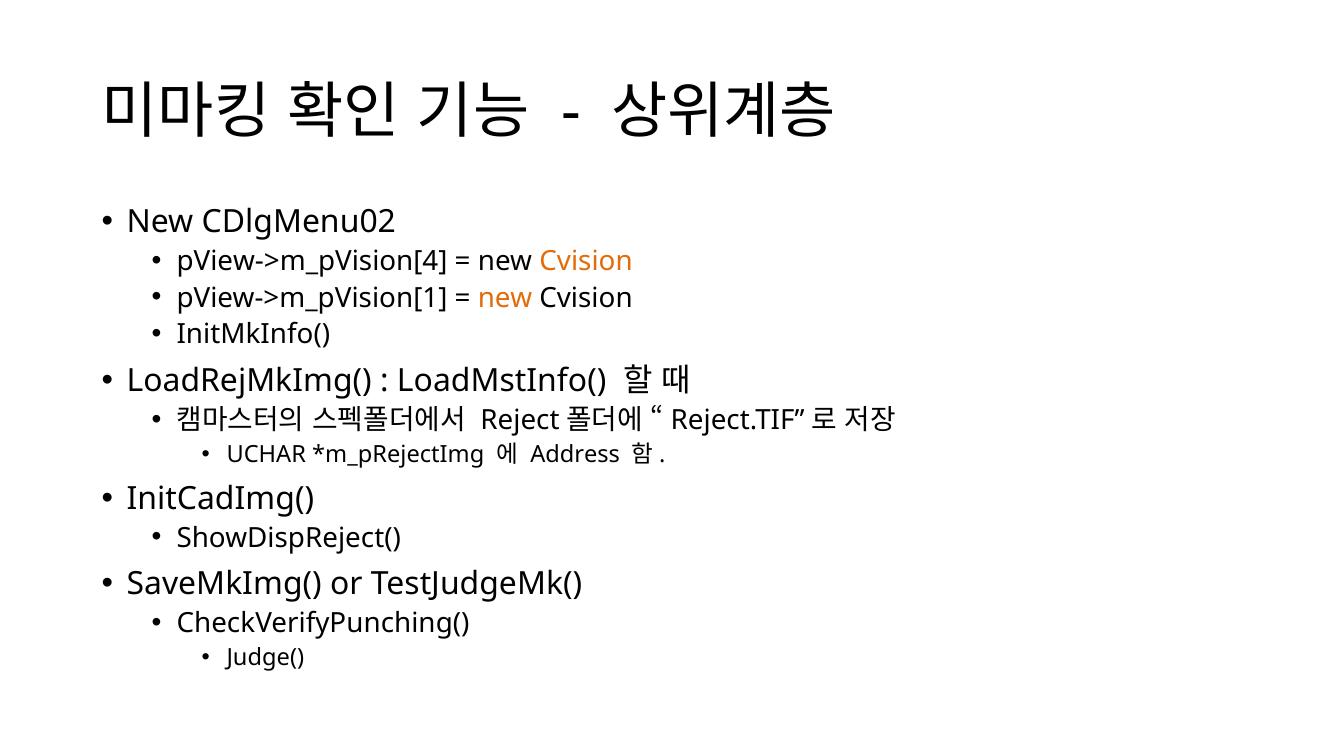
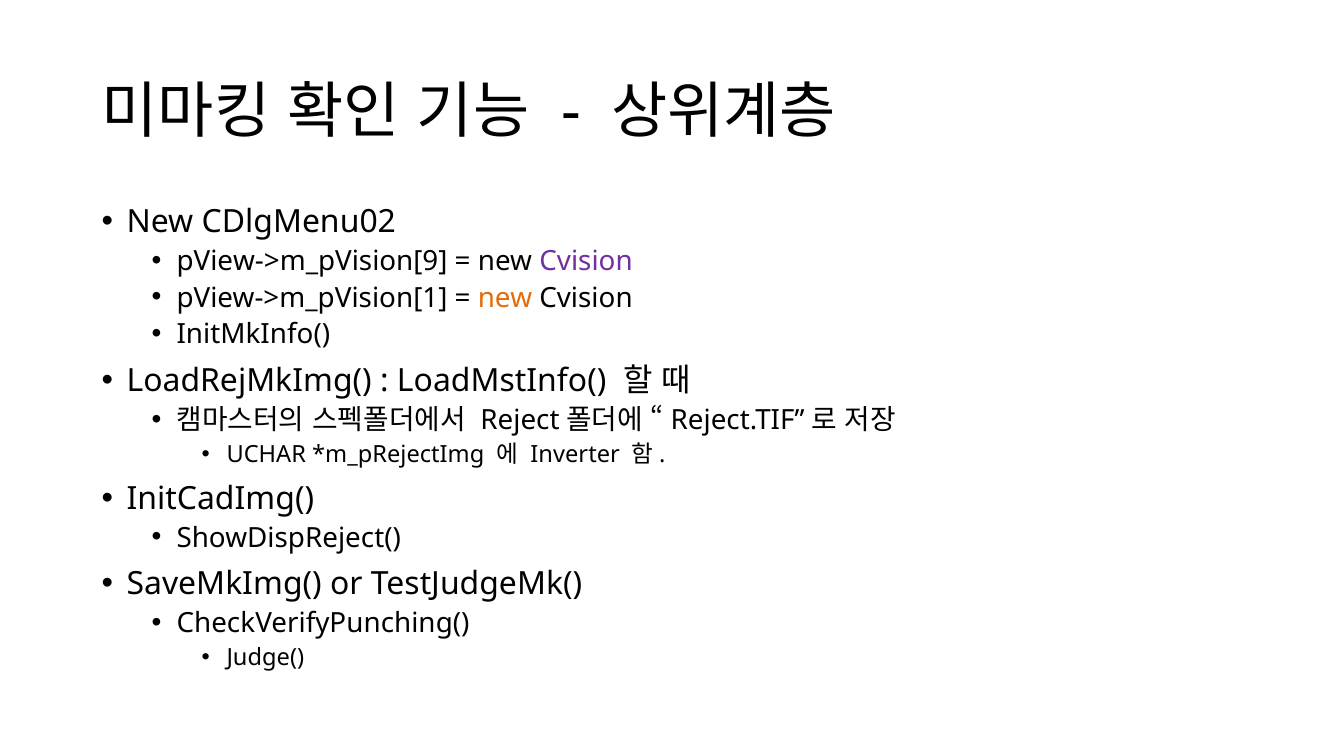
pView->m_pVision[4: pView->m_pVision[4 -> pView->m_pVision[9 (312, 261)
Cvision colour: orange -> purple (586, 261)
Address: Address -> Inverter (575, 455)
